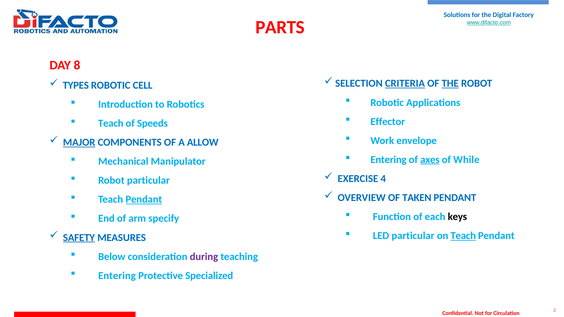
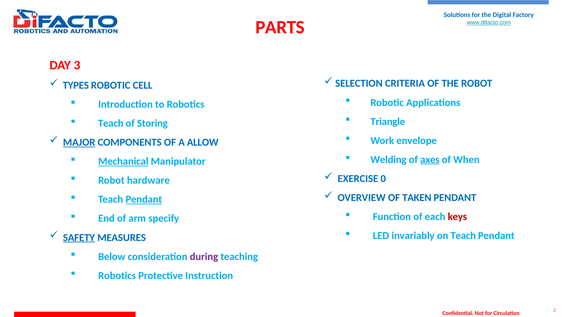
8: 8 -> 3 (77, 65)
CRITERIA underline: present -> none (405, 84)
THE underline: present -> none (450, 84)
Effector: Effector -> Triangle (388, 122)
Speeds: Speeds -> Storing (152, 124)
Entering: Entering -> Welding (388, 160)
While: While -> When (466, 160)
Mechanical underline: none -> present (123, 162)
4: 4 -> 0 (383, 179)
Robot particular: particular -> hardware (148, 181)
keys colour: black -> red (457, 217)
LED particular: particular -> invariably (413, 236)
Teach underline: present -> none (463, 236)
Entering: Entering -> Robotics (117, 276)
Specialized: Specialized -> Instruction (209, 276)
